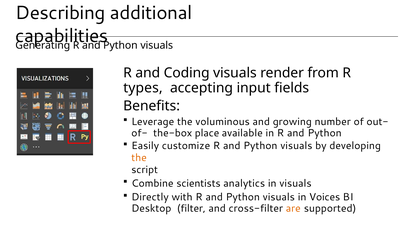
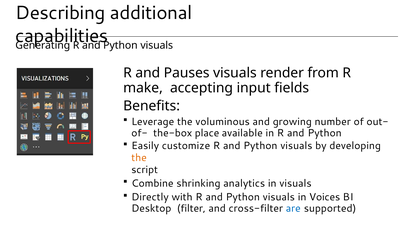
Coding: Coding -> Pauses (187, 73)
types: types -> make (143, 88)
scientists: scientists -> shrinking (198, 183)
are colour: orange -> blue (293, 208)
